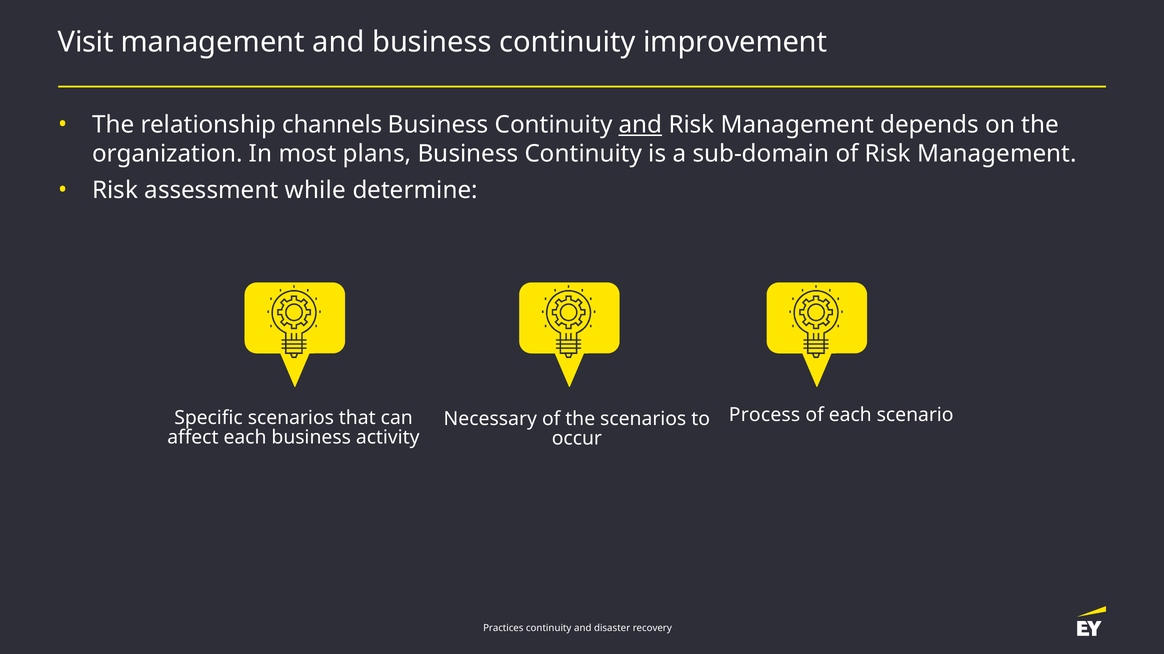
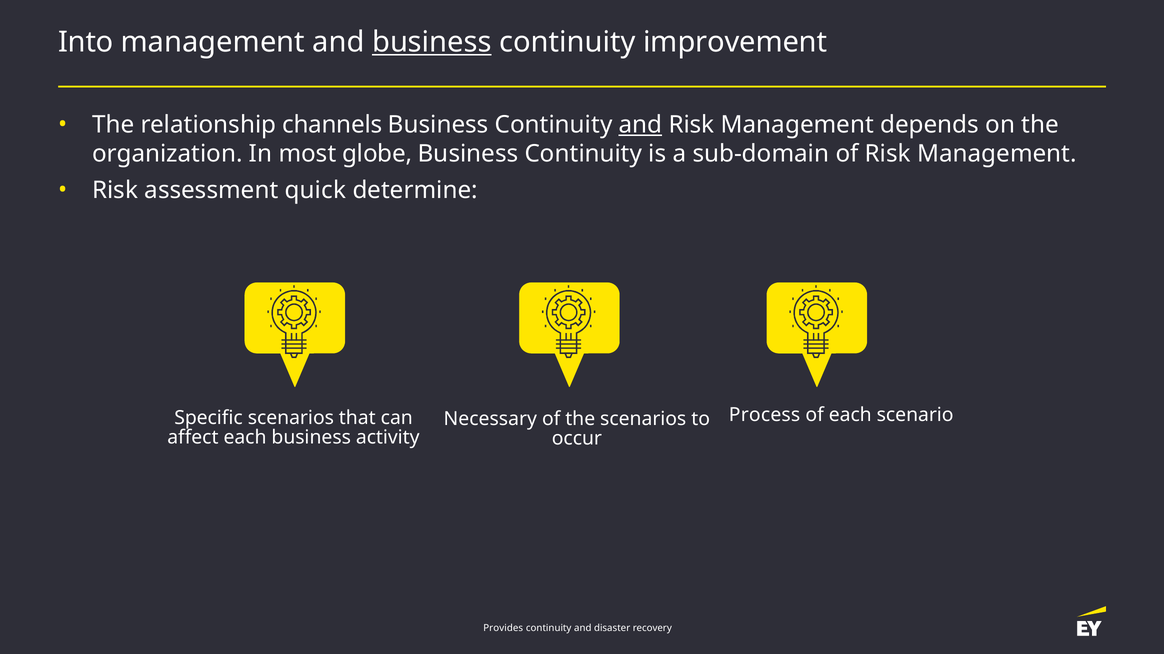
Visit: Visit -> Into (86, 42)
business underline: none -> present (432, 42)
plans: plans -> globe (377, 154)
while: while -> quick (315, 190)
Practices: Practices -> Provides (503, 628)
